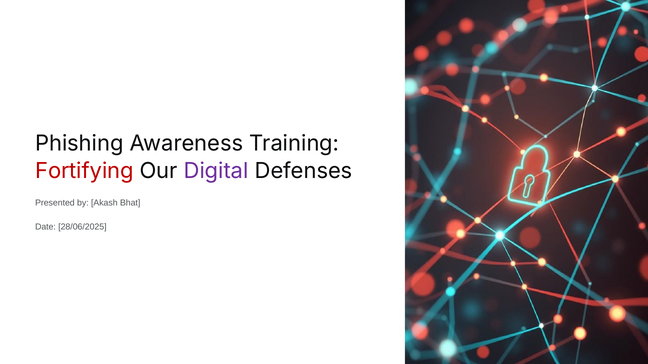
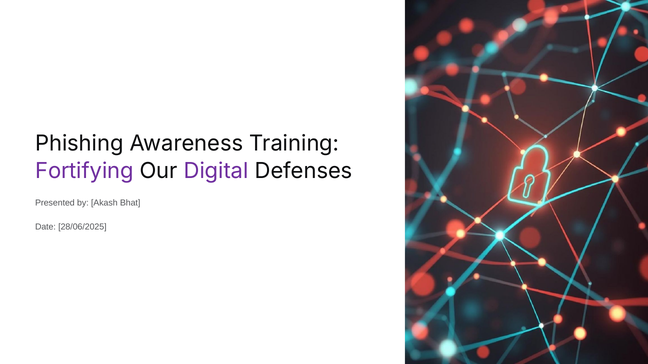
Fortifying colour: red -> purple (84, 171)
